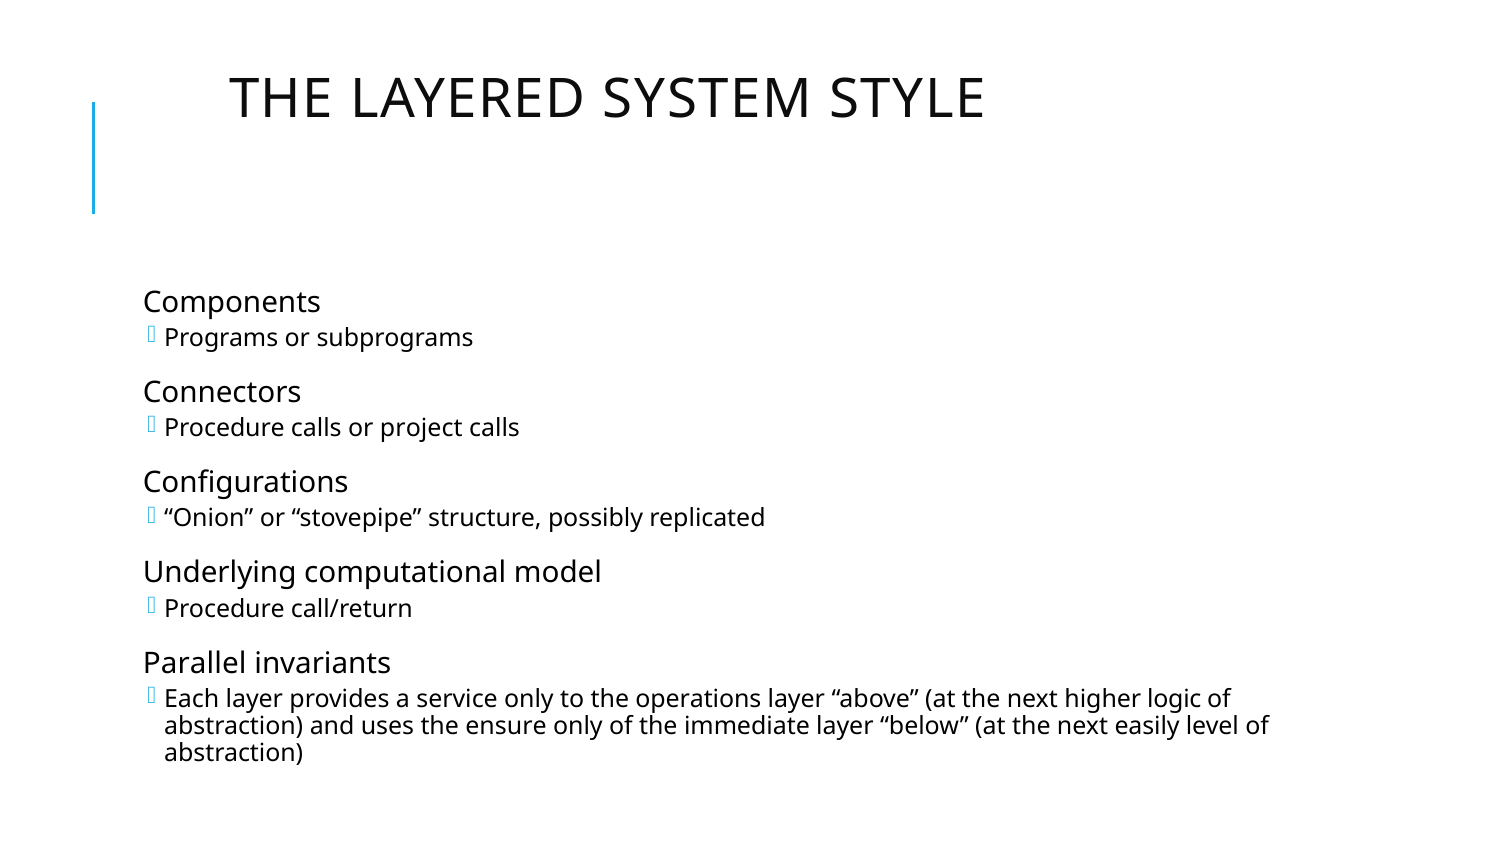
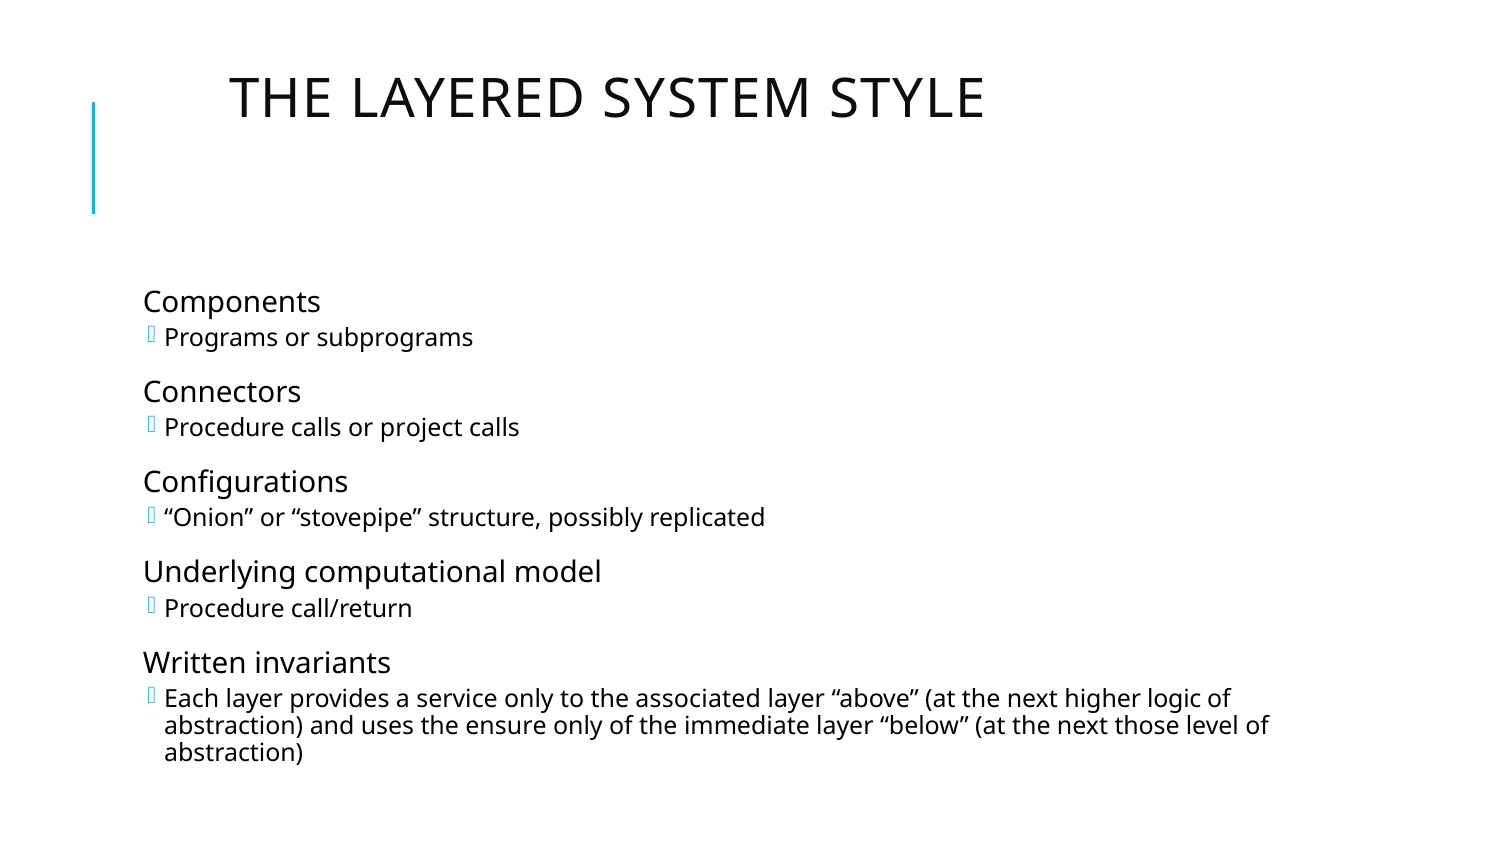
Parallel: Parallel -> Written (195, 664)
operations: operations -> associated (698, 699)
easily: easily -> those (1147, 726)
